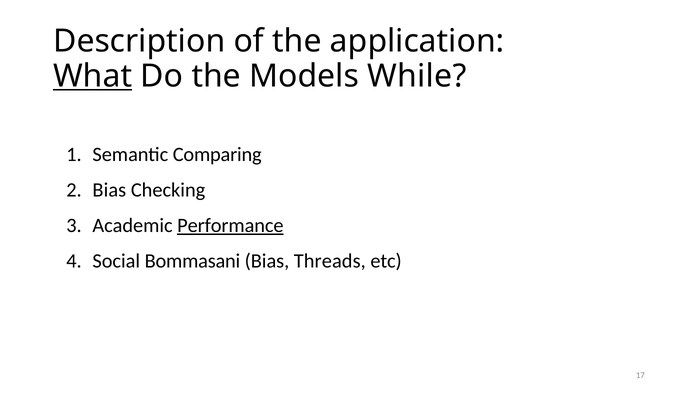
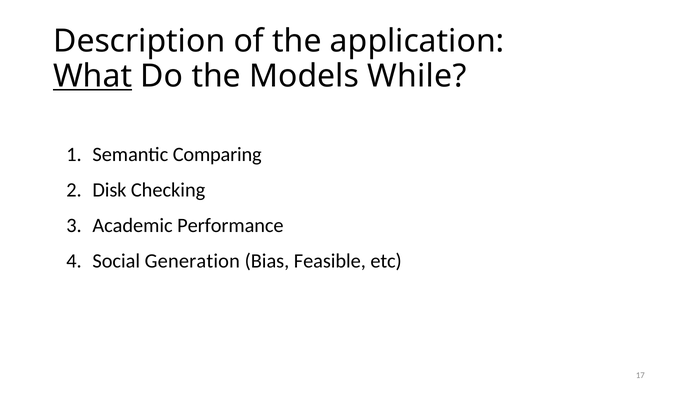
Bias: Bias -> Disk (109, 190)
Performance underline: present -> none (230, 225)
Bommasani: Bommasani -> Generation (192, 261)
Threads: Threads -> Feasible (330, 261)
